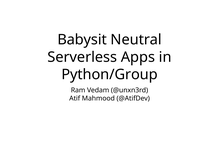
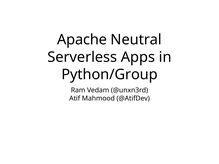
Babysit: Babysit -> Apache (82, 40)
